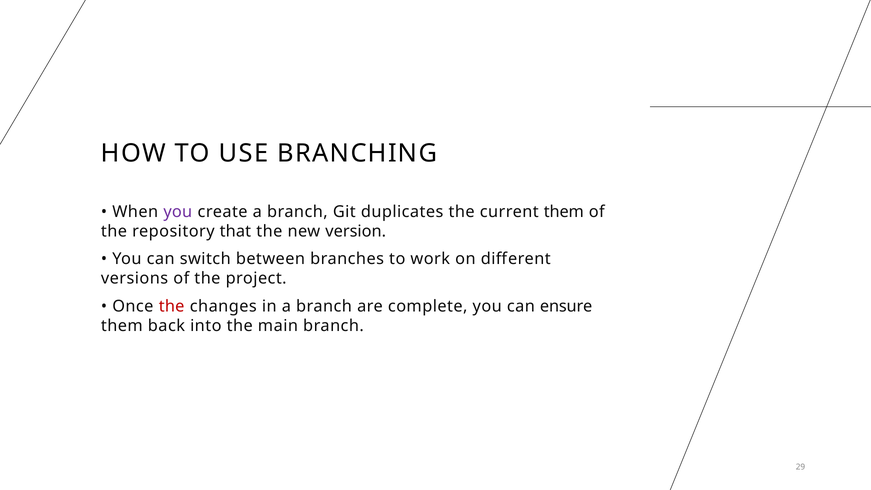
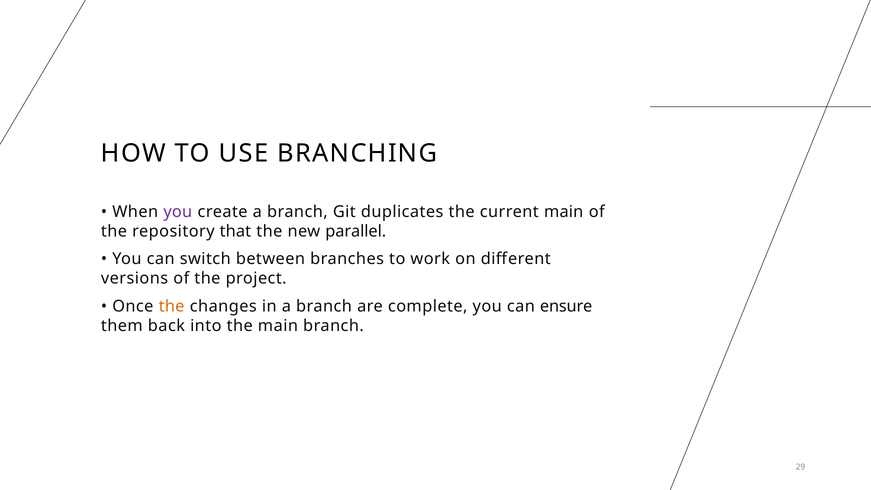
current them: them -> main (564, 212)
version: version -> parallel (356, 231)
the colour: red -> orange (172, 306)
